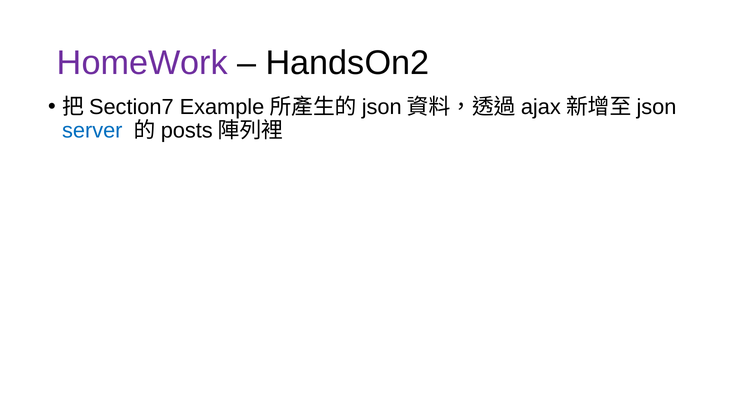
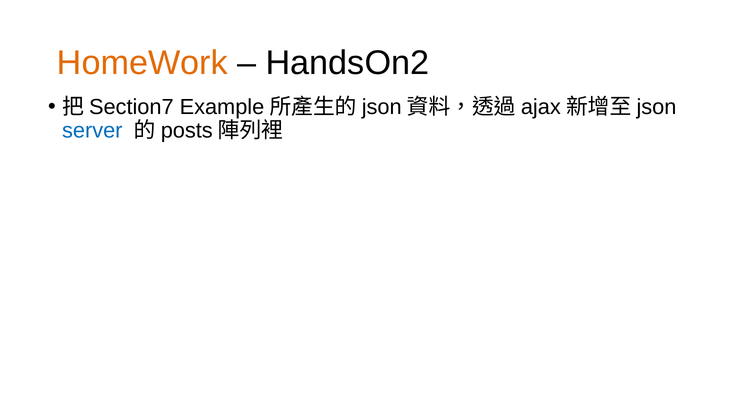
HomeWork colour: purple -> orange (142, 63)
